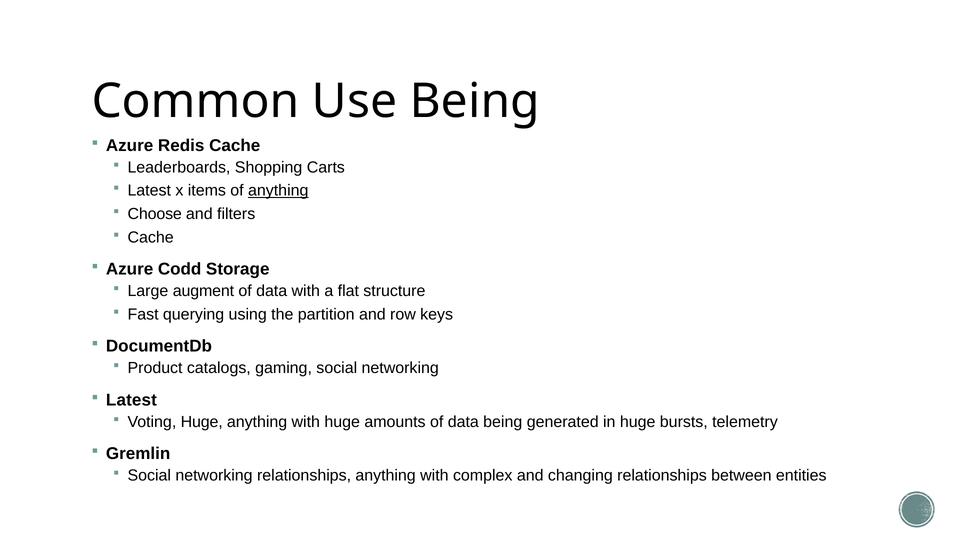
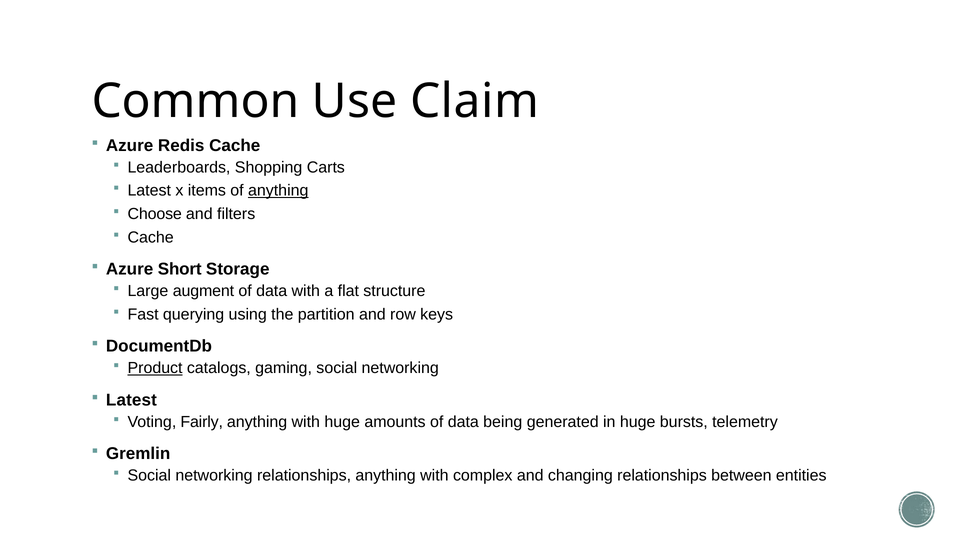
Use Being: Being -> Claim (475, 101)
Codd: Codd -> Short (180, 269)
Product underline: none -> present (155, 368)
Voting Huge: Huge -> Fairly (202, 421)
